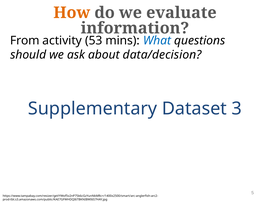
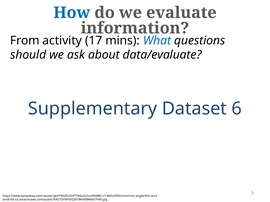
How colour: orange -> blue (72, 13)
53: 53 -> 17 (94, 41)
data/decision: data/decision -> data/evaluate (162, 55)
3: 3 -> 6 (237, 109)
